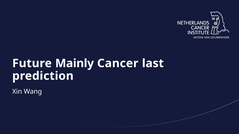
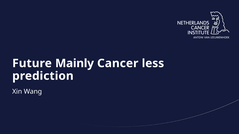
last: last -> less (153, 64)
